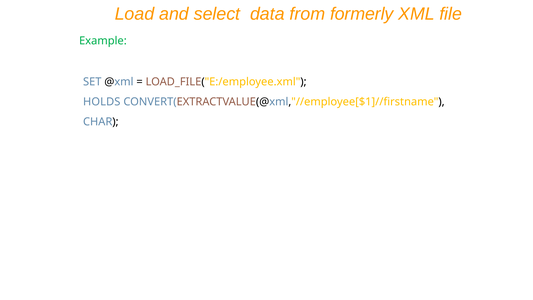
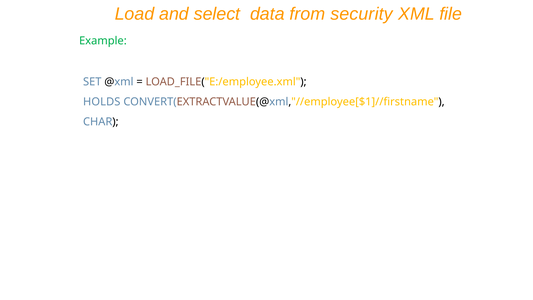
formerly: formerly -> security (362, 14)
